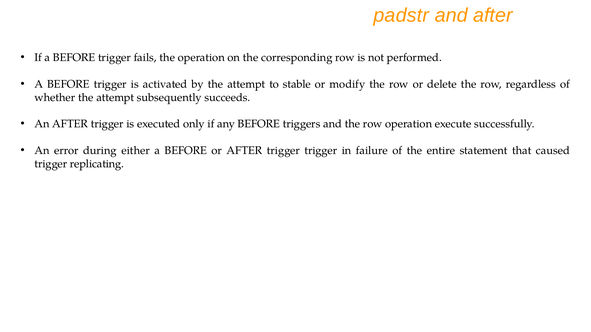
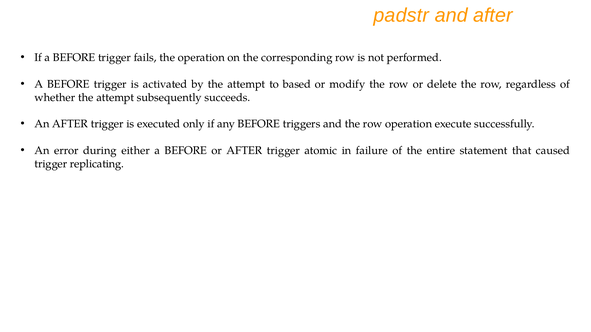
stable: stable -> based (297, 84)
trigger trigger: trigger -> atomic (321, 151)
